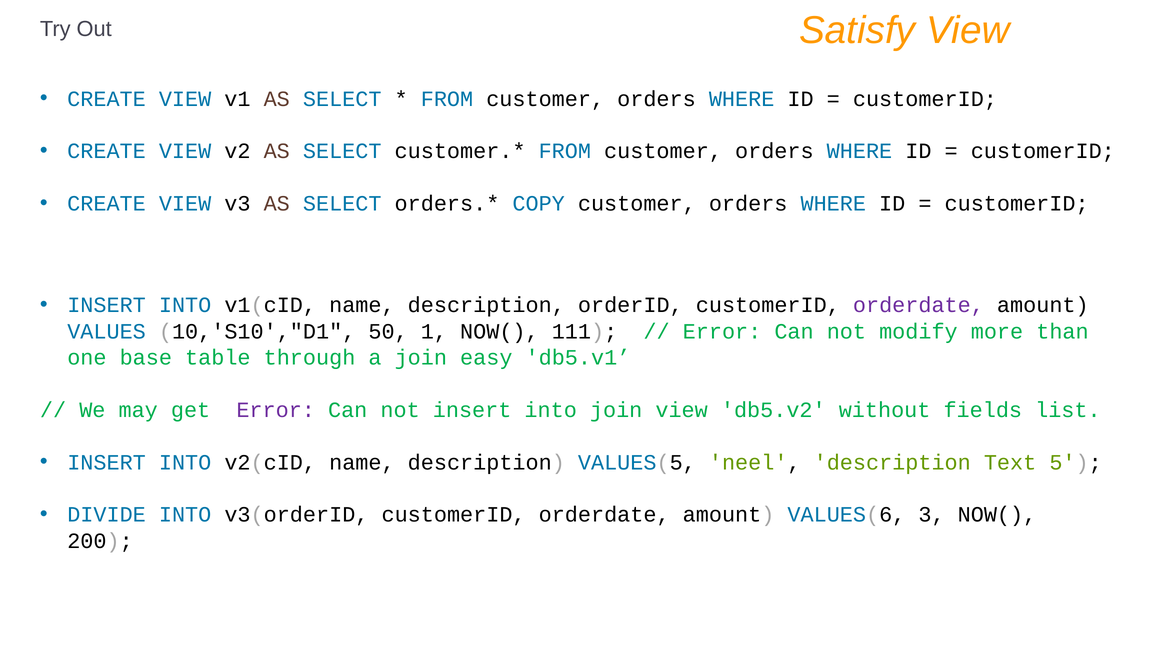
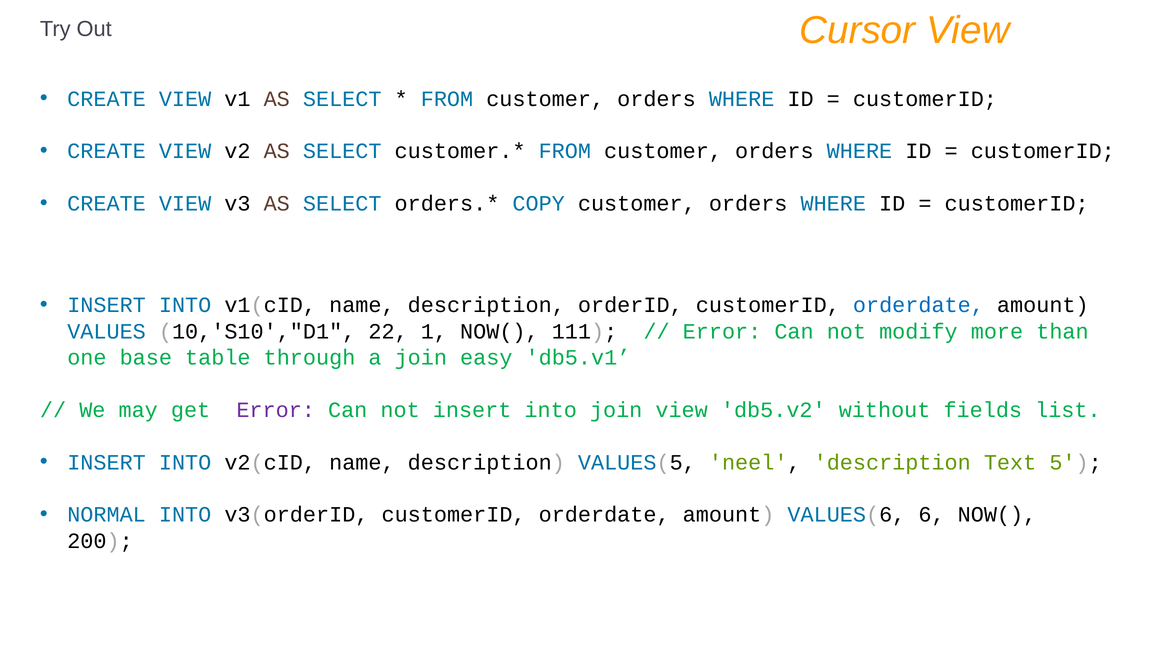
Satisfy: Satisfy -> Cursor (857, 30)
orderdate colour: purple -> blue (918, 305)
50: 50 -> 22 (388, 331)
DIVIDE: DIVIDE -> NORMAL (107, 515)
3: 3 -> 6 (932, 515)
